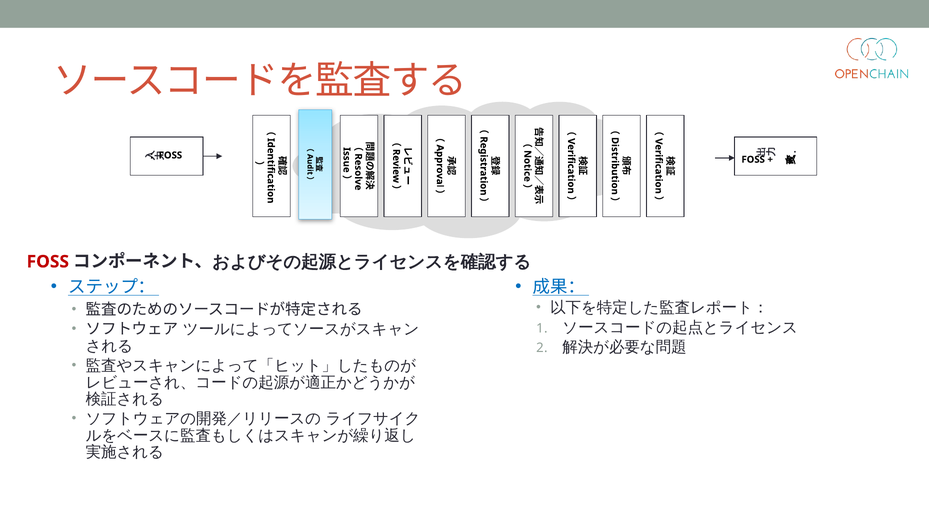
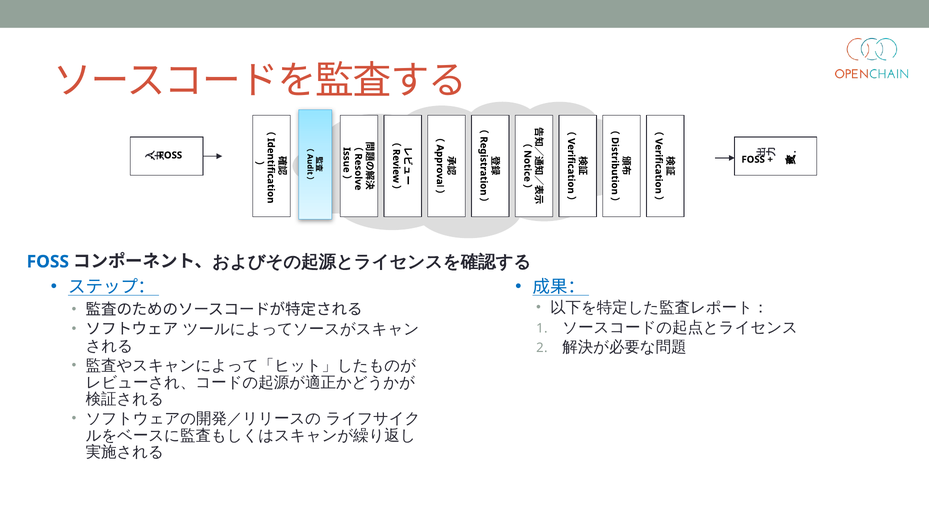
FOSS colour: red -> blue (48, 262)
